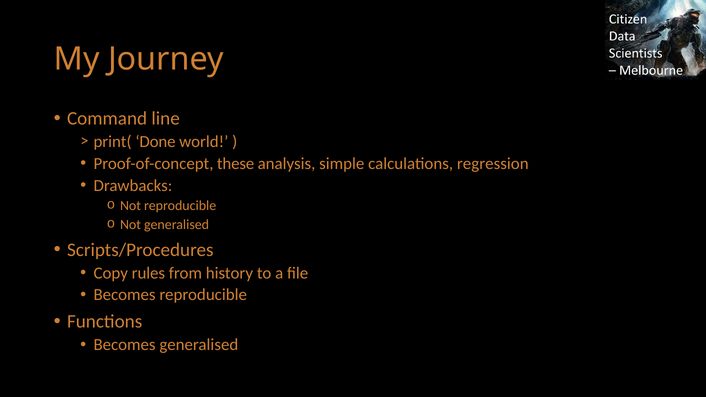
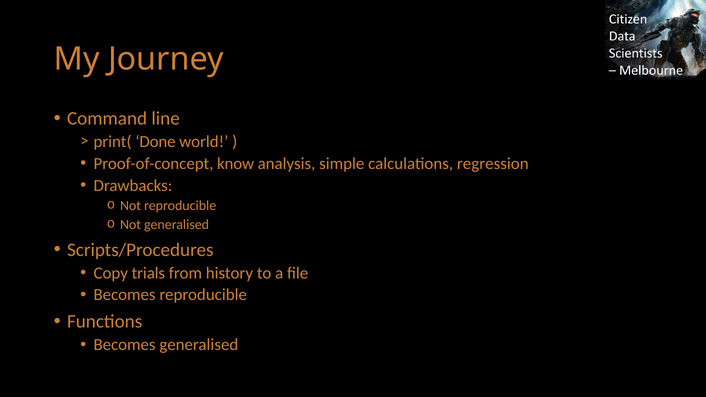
these: these -> know (236, 164)
rules: rules -> trials (148, 273)
